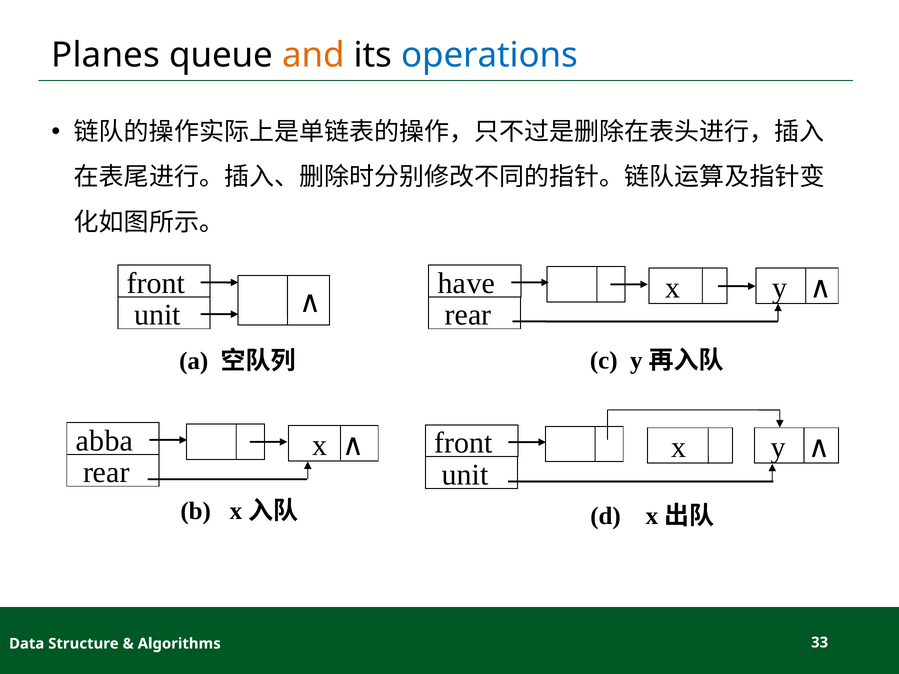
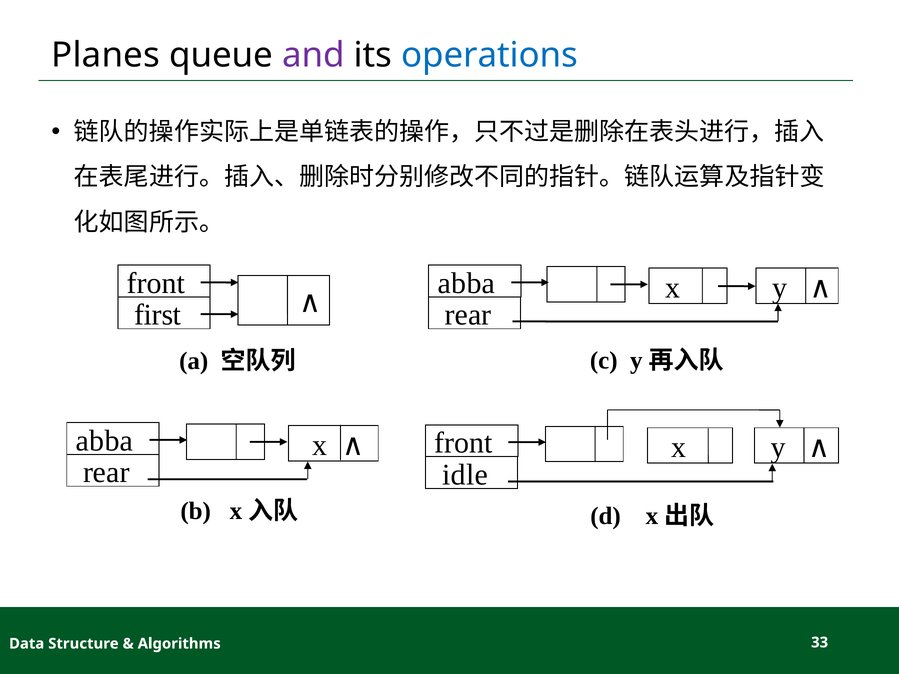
and colour: orange -> purple (314, 55)
have: have -> abba (466, 283)
unit: unit -> first (158, 315)
unit: unit -> idle (465, 475)
